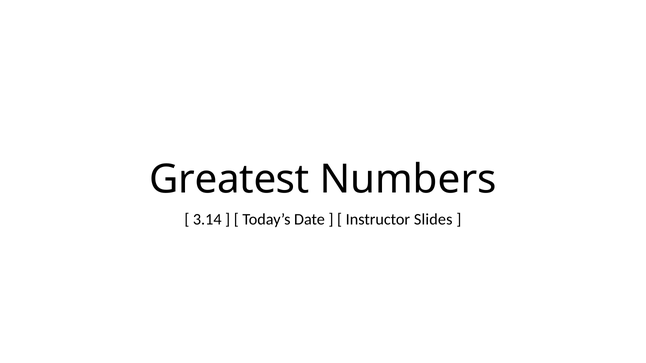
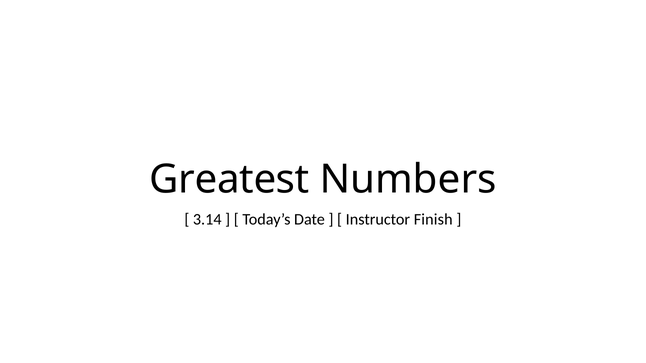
Slides: Slides -> Finish (433, 220)
